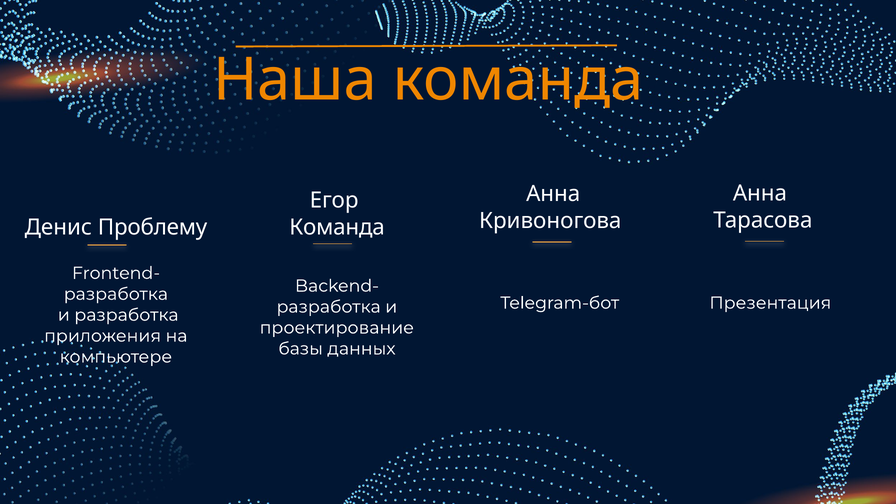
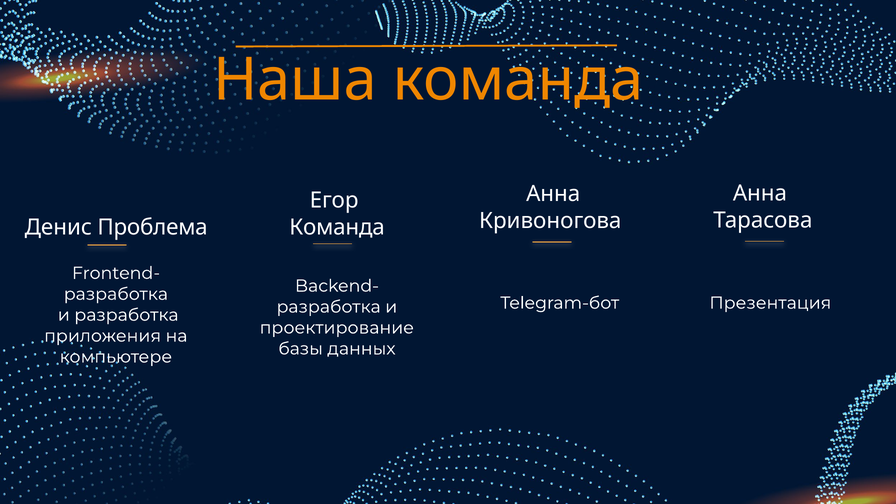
Проблему: Проблему -> Проблема (153, 227)
